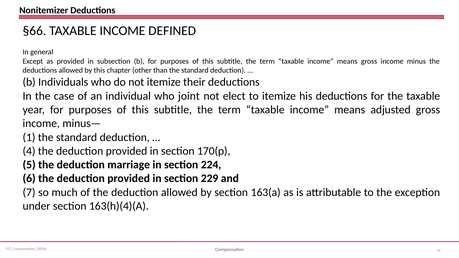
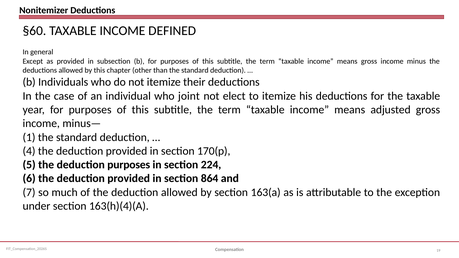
§66: §66 -> §60 (34, 31)
deduction marriage: marriage -> purposes (129, 165)
229: 229 -> 864 (210, 179)
